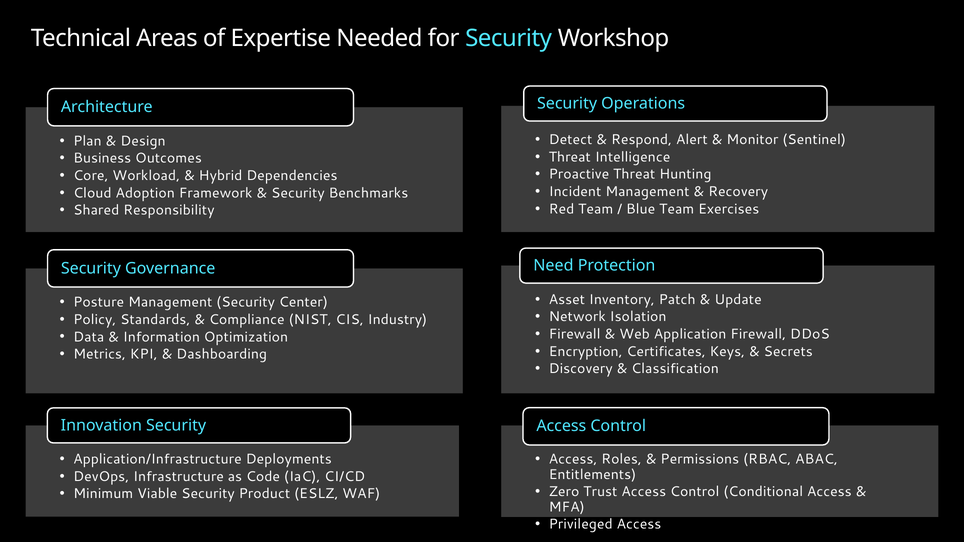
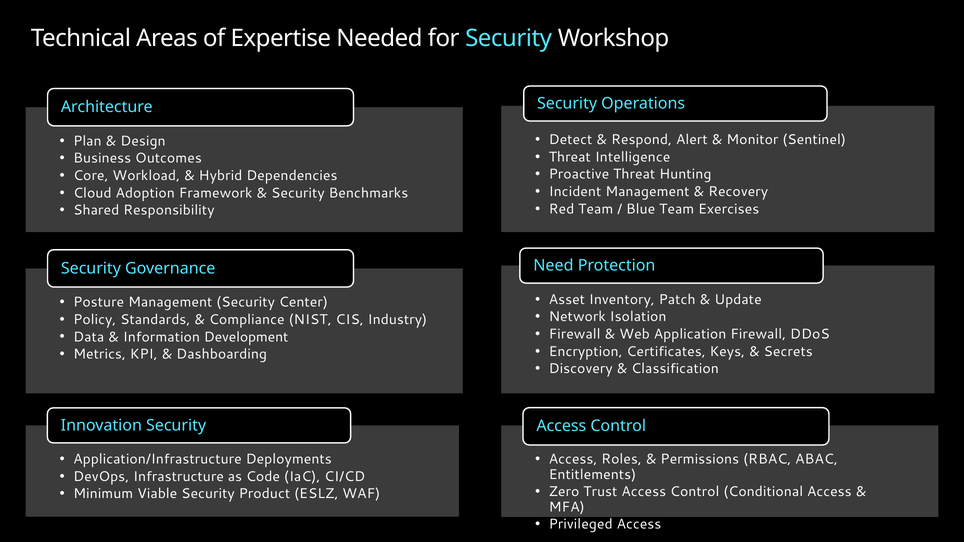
Optimization: Optimization -> Development (246, 337)
